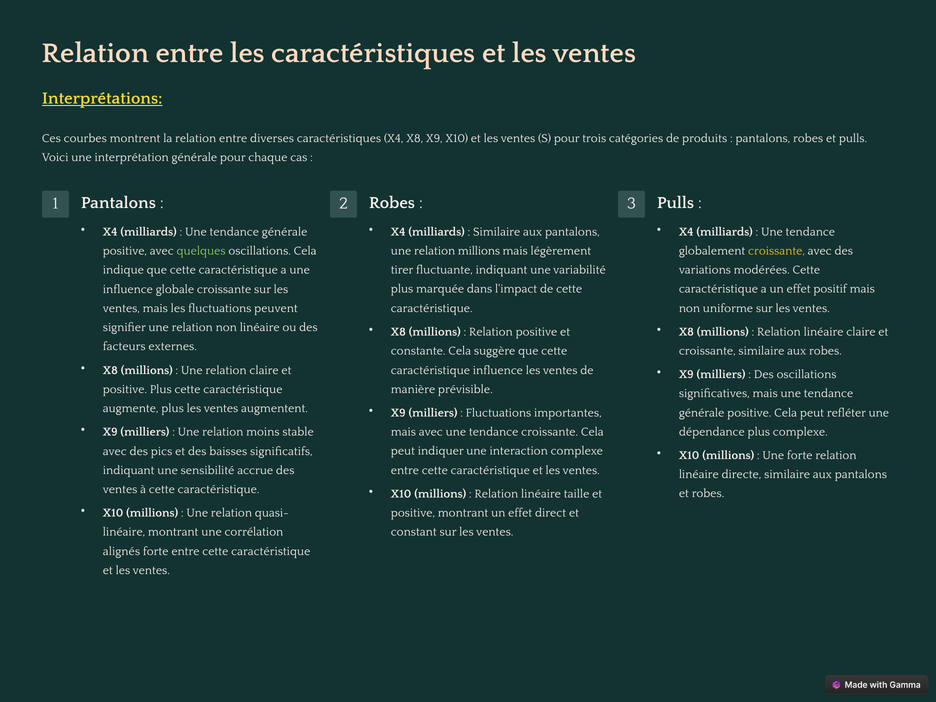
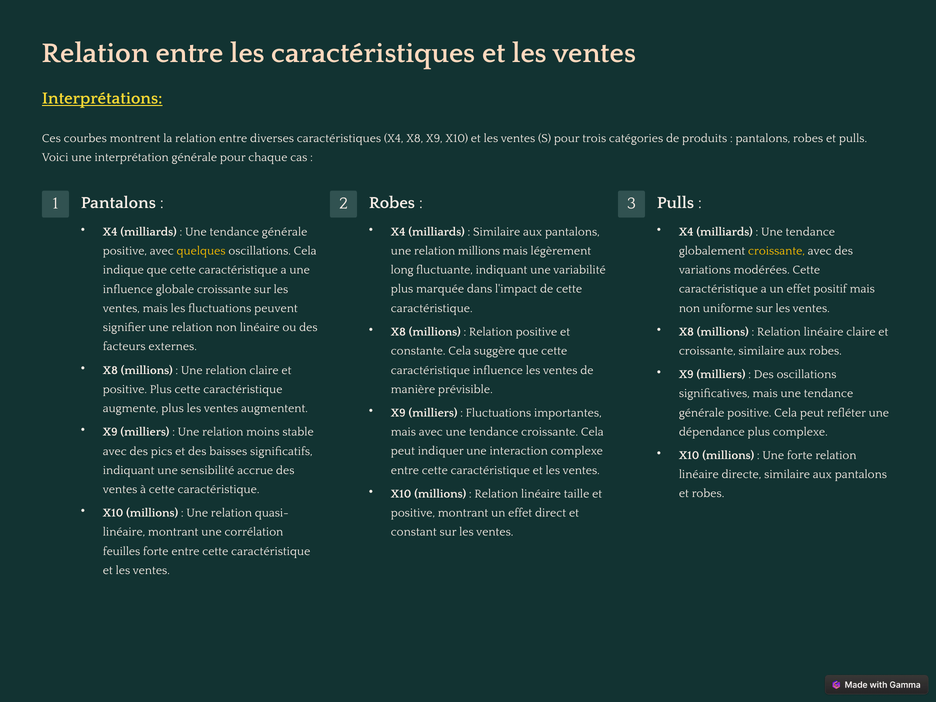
quelques colour: light green -> yellow (201, 251)
tirer: tirer -> long (402, 270)
alignés: alignés -> feuilles (122, 551)
